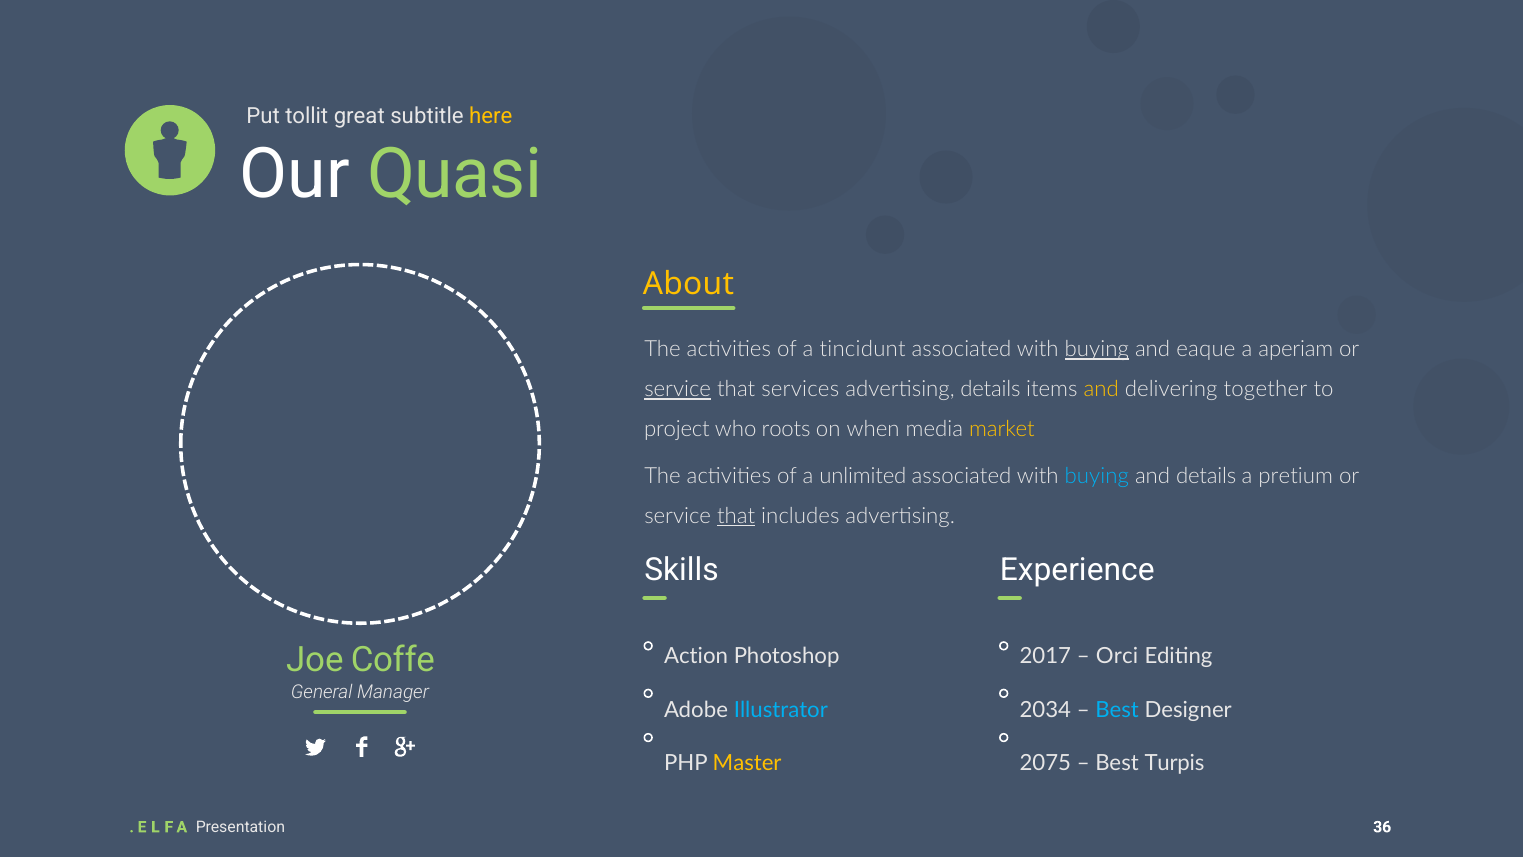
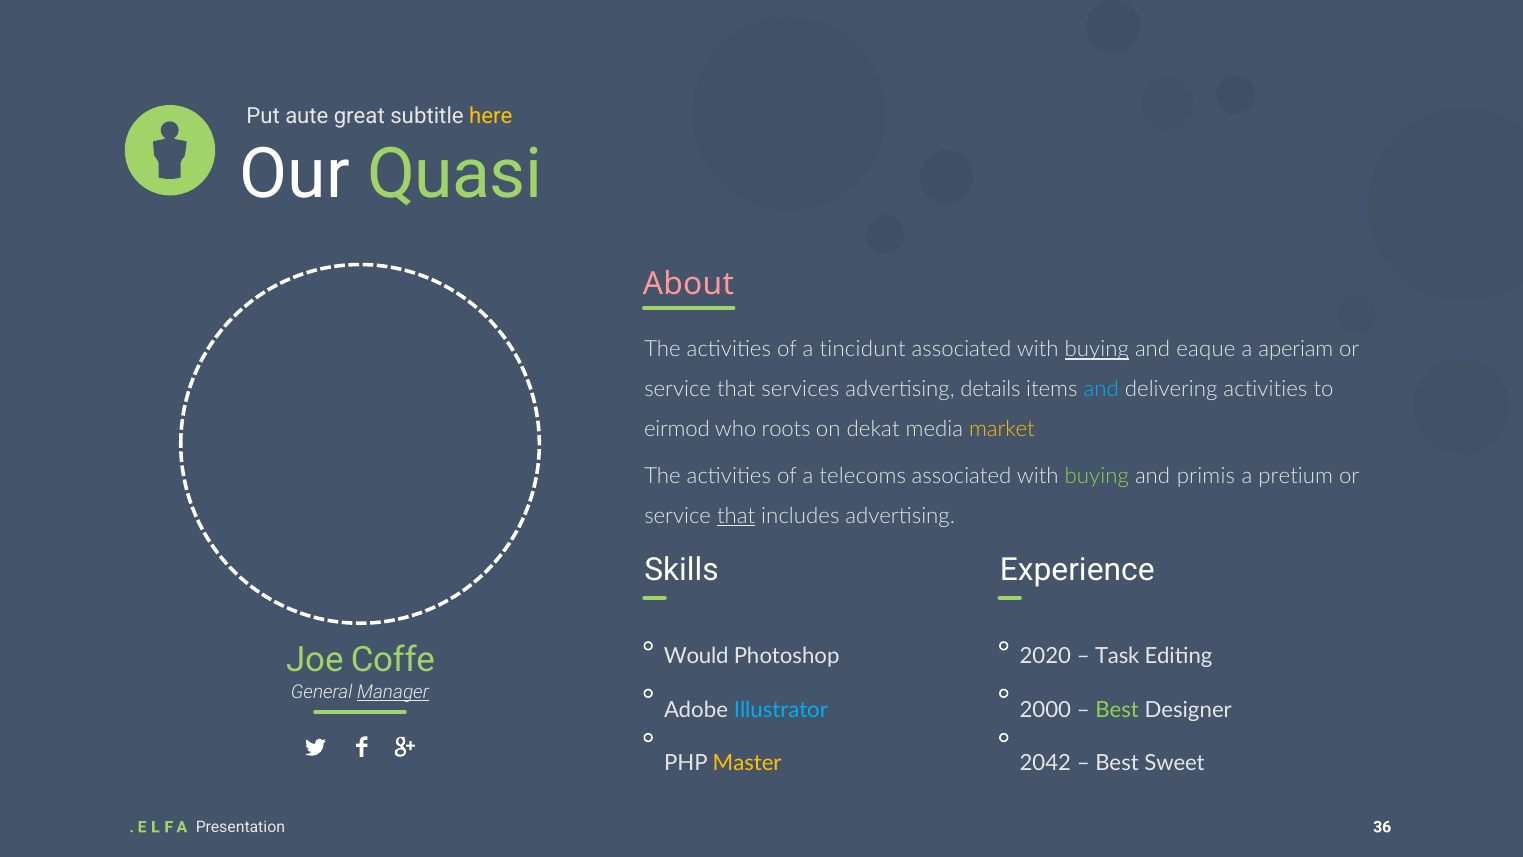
tollit: tollit -> aute (307, 117)
About colour: yellow -> pink (688, 284)
service underline: present -> none (678, 389)
and colour: yellow -> light blue (1101, 389)
delivering together: together -> activities (1265, 389)
project: project -> eirmod (677, 429)
when: when -> dekat (873, 429)
unlimited: unlimited -> telecoms (863, 476)
buying colour: light blue -> light green (1097, 476)
and details: details -> primis (1206, 476)
Action: Action -> Would (696, 656)
2017: 2017 -> 2020 (1045, 656)
Orci: Orci -> Task (1117, 656)
Manager underline: none -> present (393, 692)
2034: 2034 -> 2000 (1045, 709)
Best colour: light blue -> light green (1117, 709)
2075: 2075 -> 2042 (1045, 763)
Turpis: Turpis -> Sweet (1174, 763)
